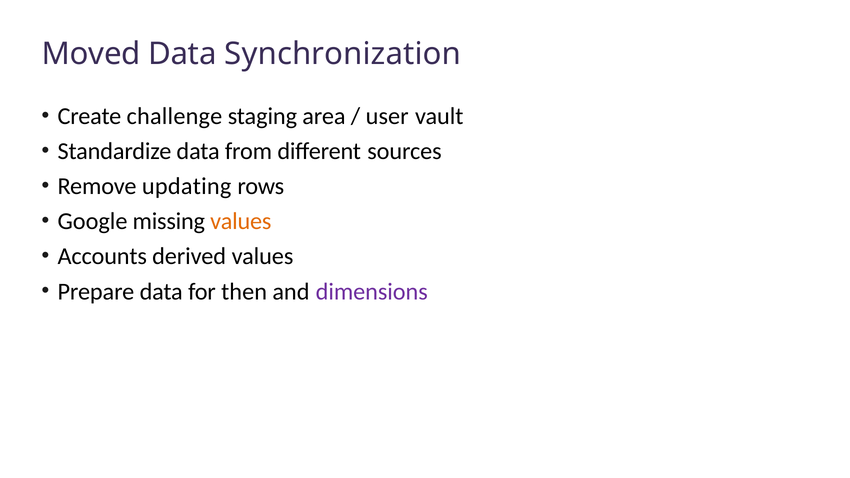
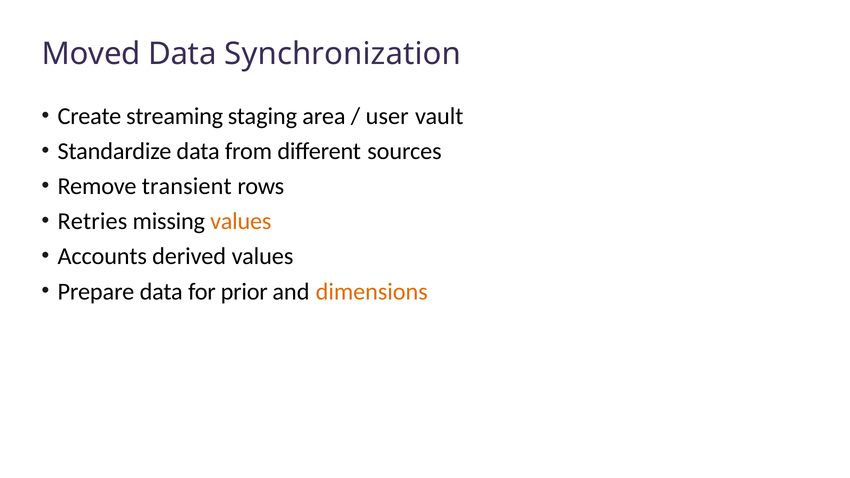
challenge: challenge -> streaming (175, 116)
updating: updating -> transient (187, 187)
Google: Google -> Retries (92, 222)
then: then -> prior (244, 292)
dimensions colour: purple -> orange (372, 292)
